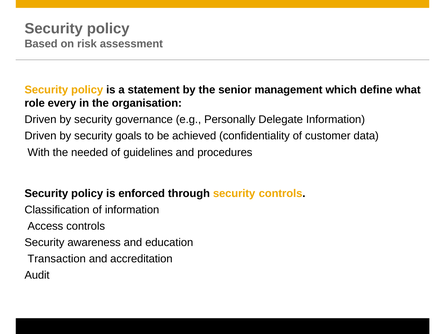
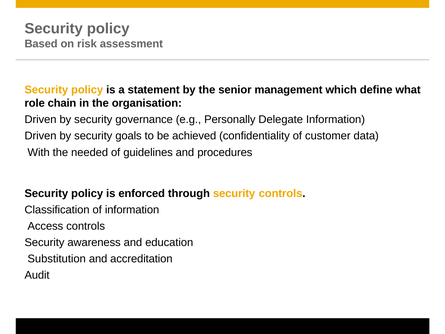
every: every -> chain (62, 103)
Transaction: Transaction -> Substitution (57, 259)
